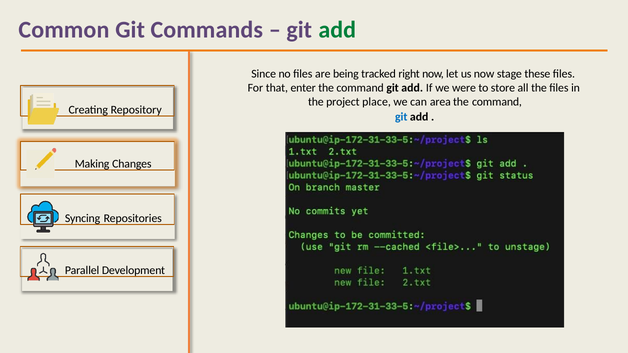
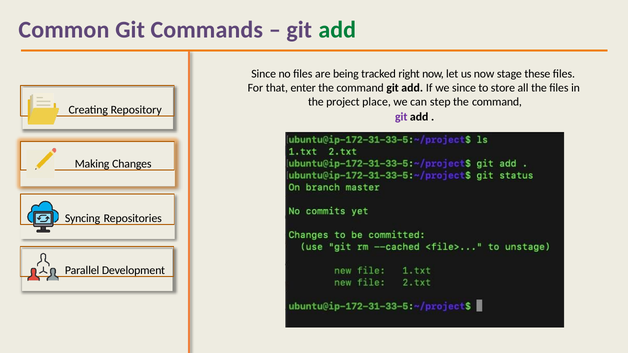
we were: were -> since (464, 88)
area: area -> step (440, 102)
git colour: blue -> purple (401, 117)
